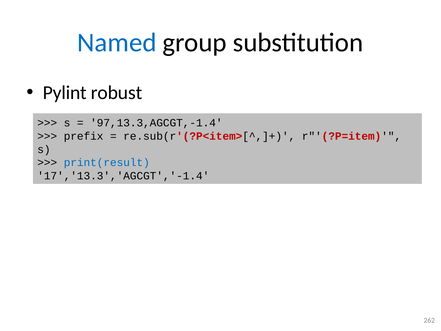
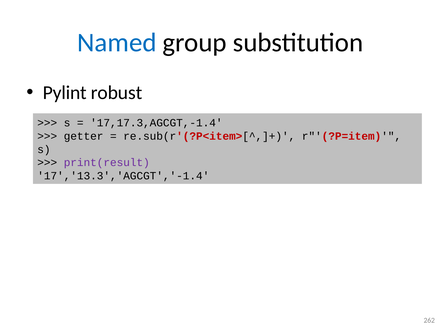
97,13.3,AGCGT,-1.4: 97,13.3,AGCGT,-1.4 -> 17,17.3,AGCGT,-1.4 (156, 123)
prefix: prefix -> getter (84, 136)
print(result colour: blue -> purple (107, 163)
